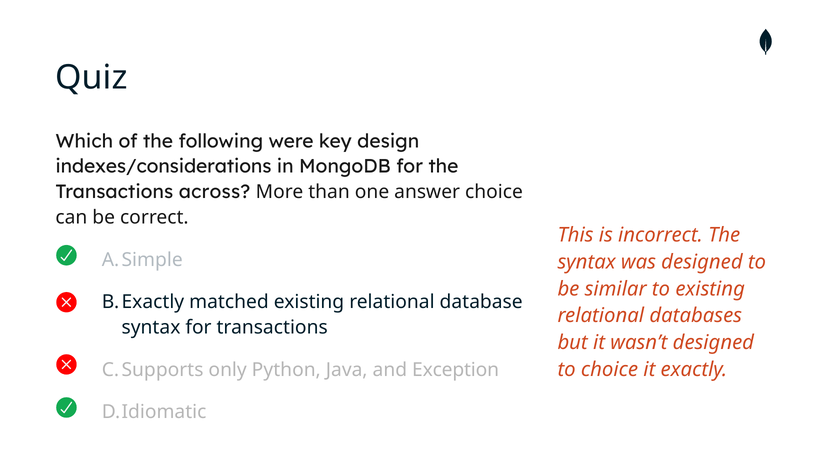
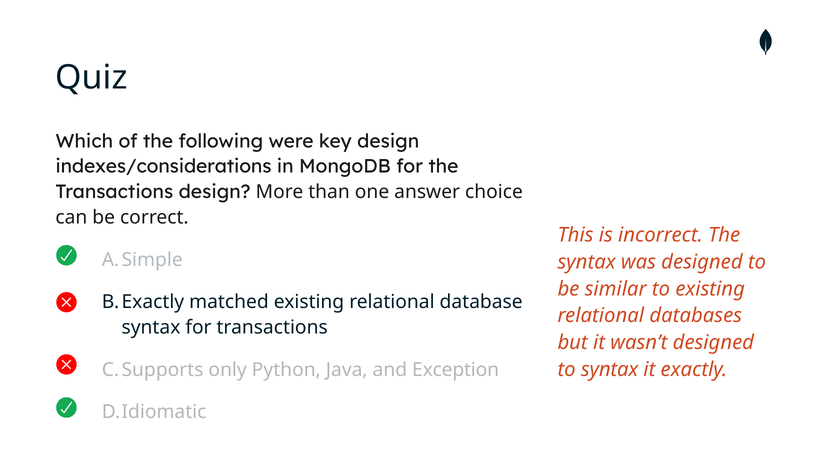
Transactions across: across -> design (215, 192)
to choice: choice -> syntax (610, 369)
